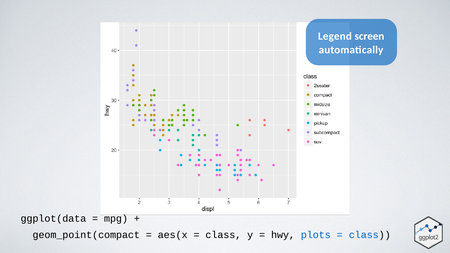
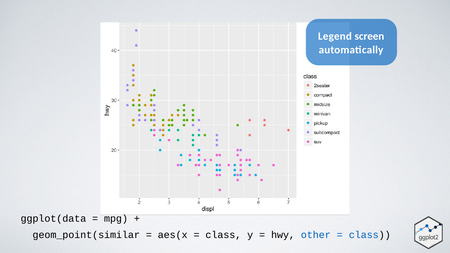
geom_point(compact: geom_point(compact -> geom_point(similar (86, 235)
plots: plots -> other (316, 235)
